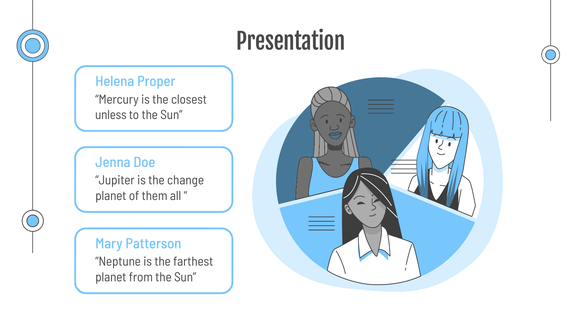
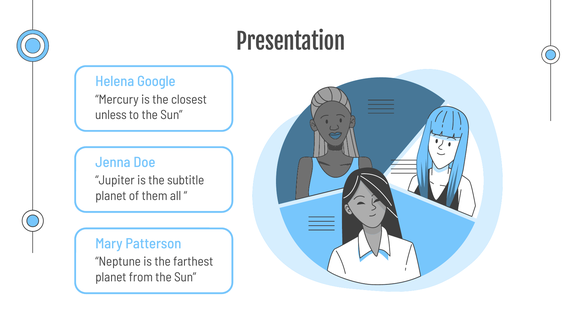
Proper: Proper -> Google (156, 81)
change: change -> subtitle (186, 180)
